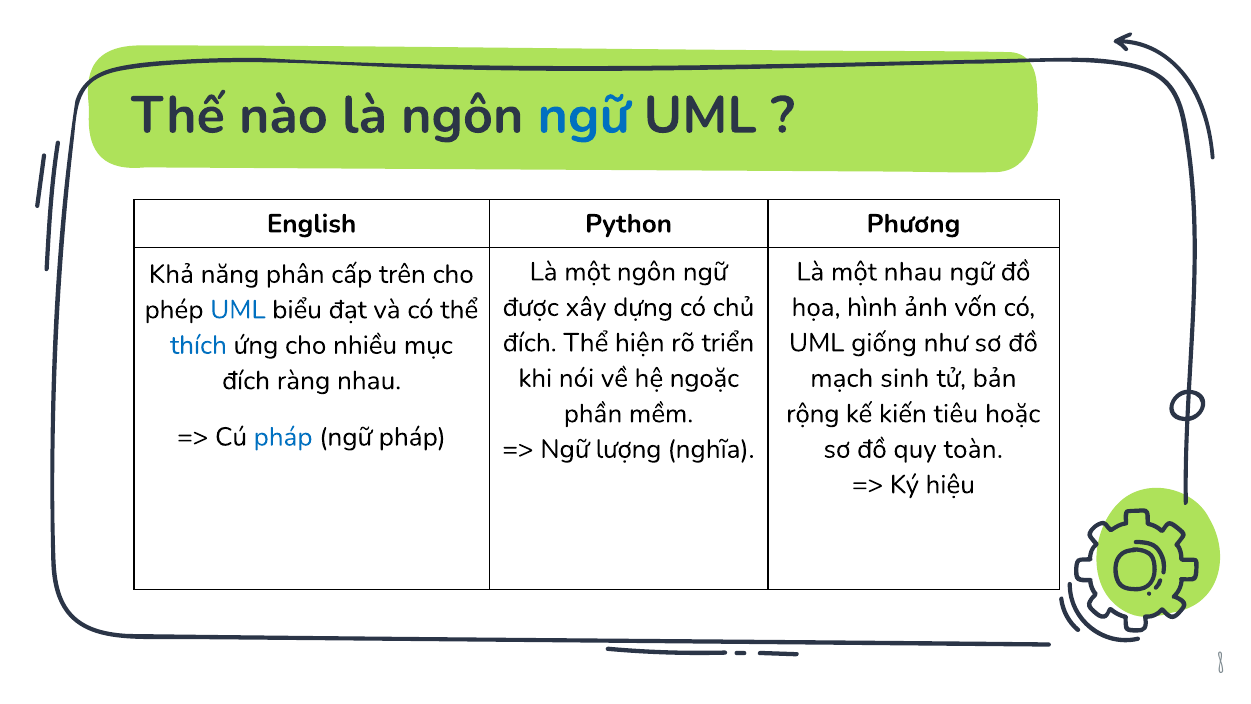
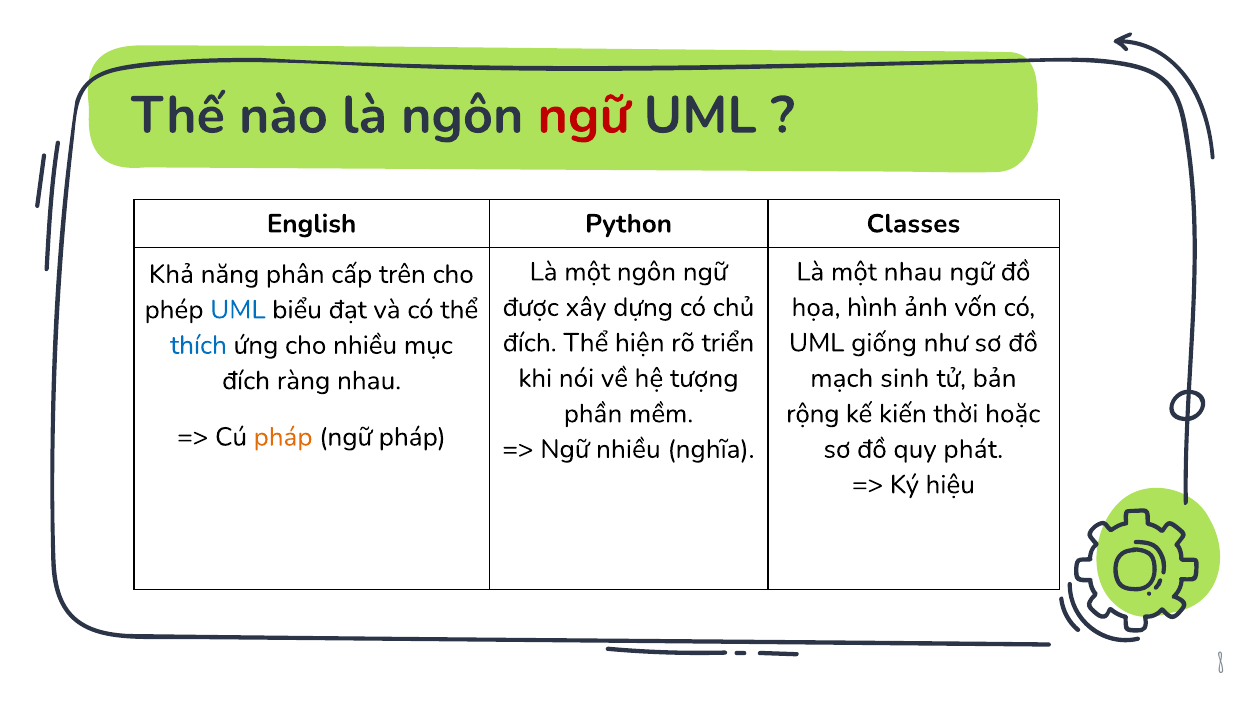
ngữ colour: blue -> red (584, 115)
Phương: Phương -> Classes (913, 224)
ngoặc: ngoặc -> tượng (704, 378)
tiêu: tiêu -> thời (956, 414)
pháp colour: blue -> orange (283, 437)
Ngữ lượng: lượng -> nhiều (628, 449)
toàn: toàn -> phát (973, 449)
